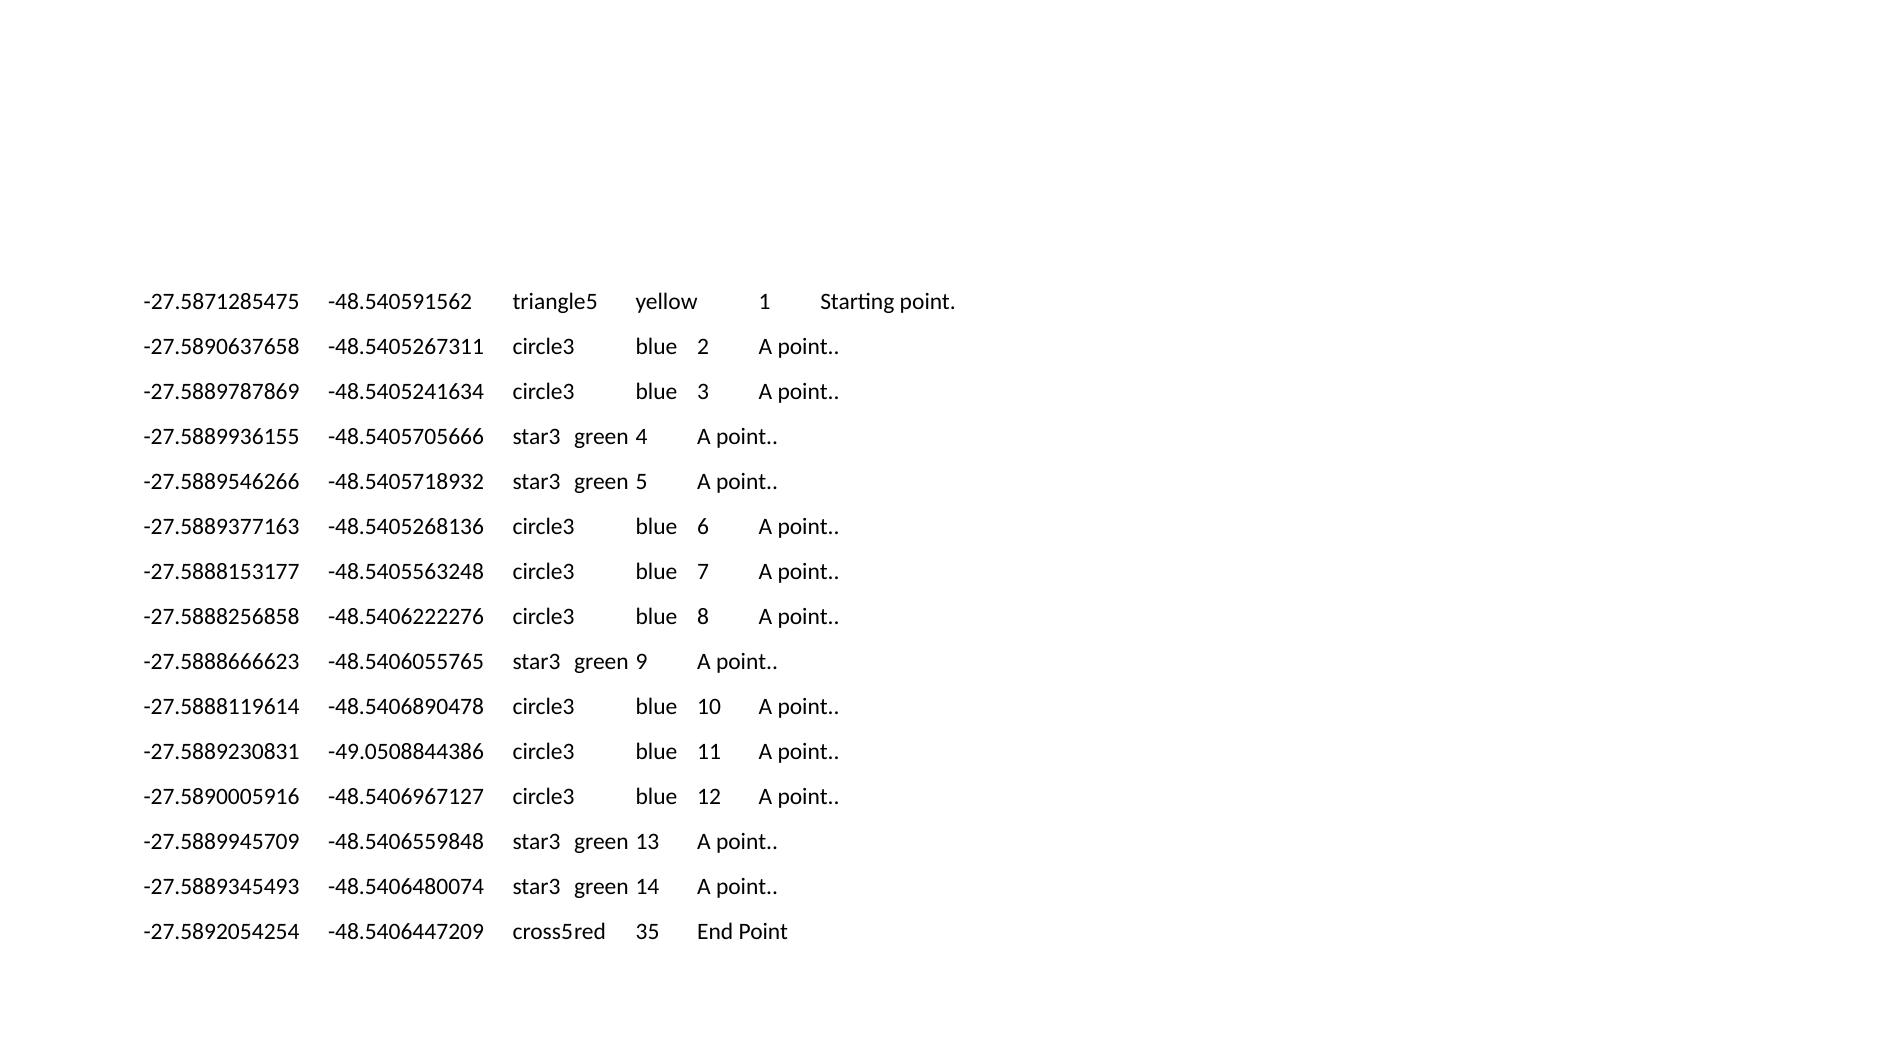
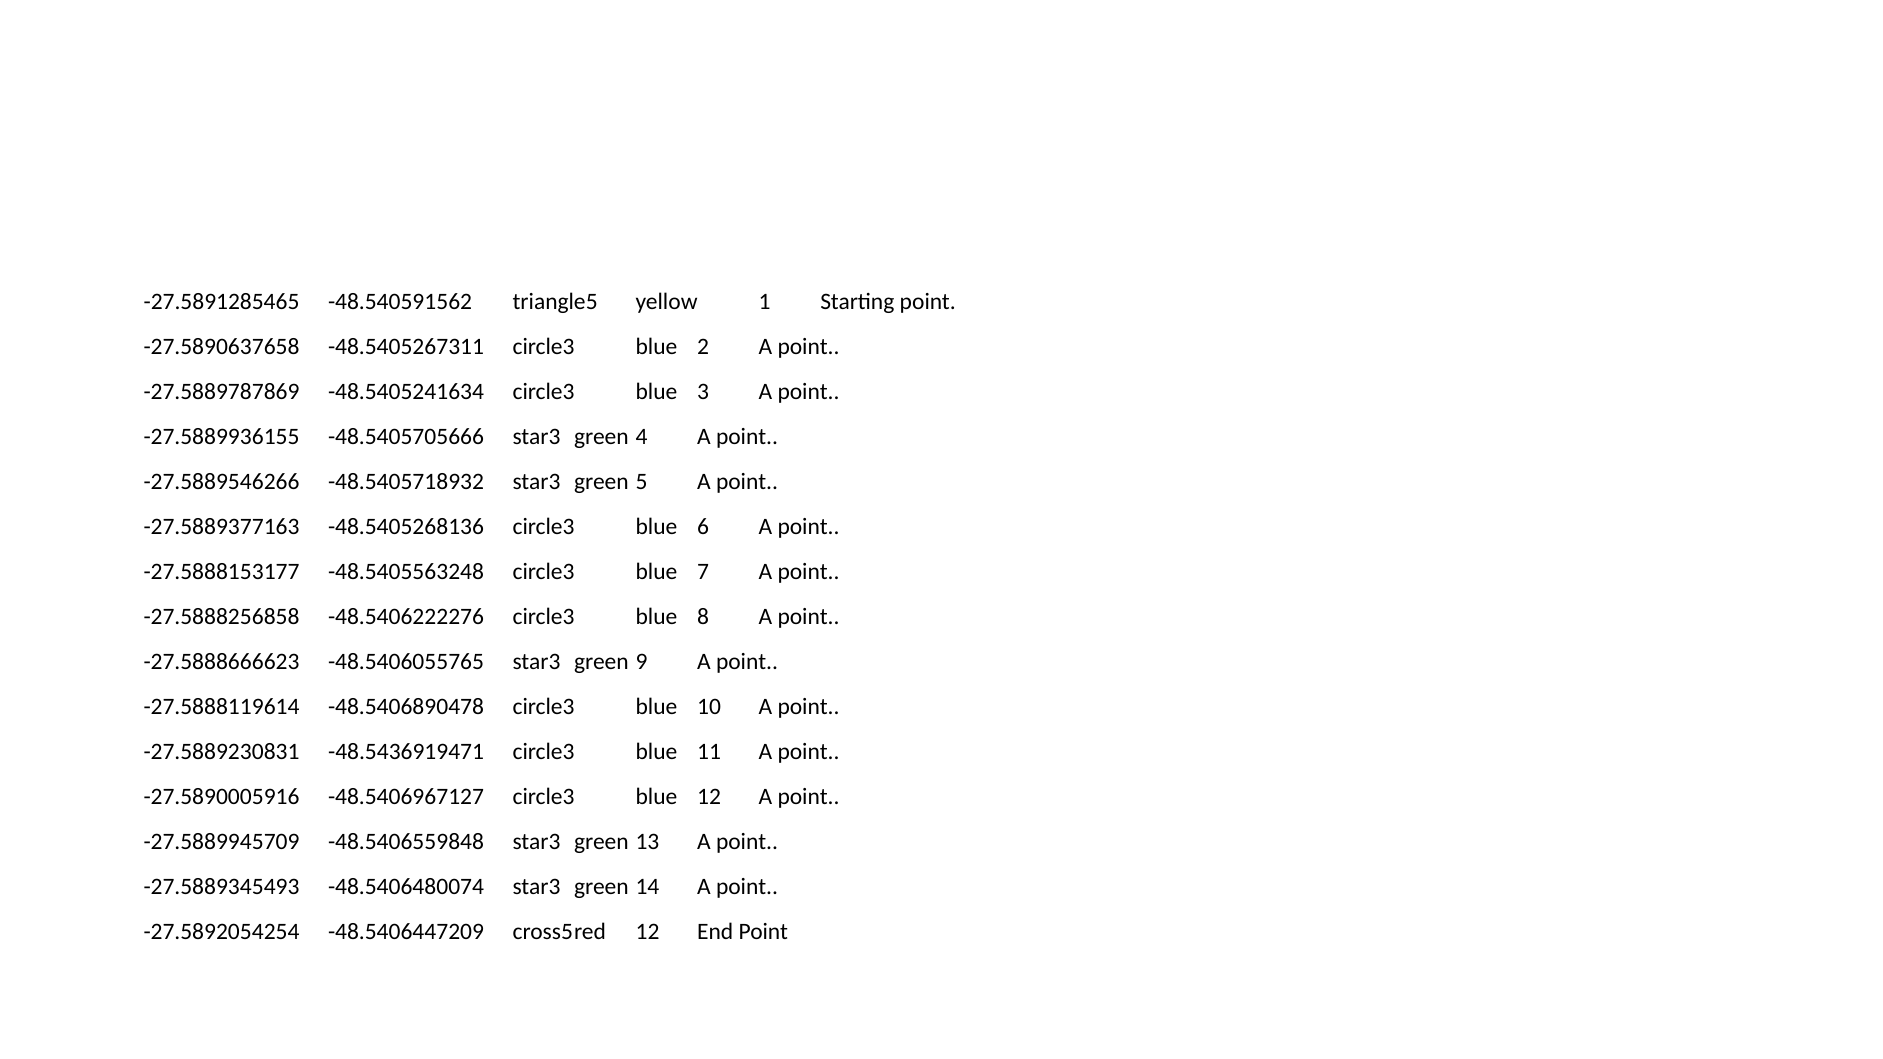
-27.5871285475: -27.5871285475 -> -27.5891285465 (221, 302)
-49.0508844386: -49.0508844386 -> -48.5436919471 (406, 752)
35: 35 -> 12 (648, 932)
